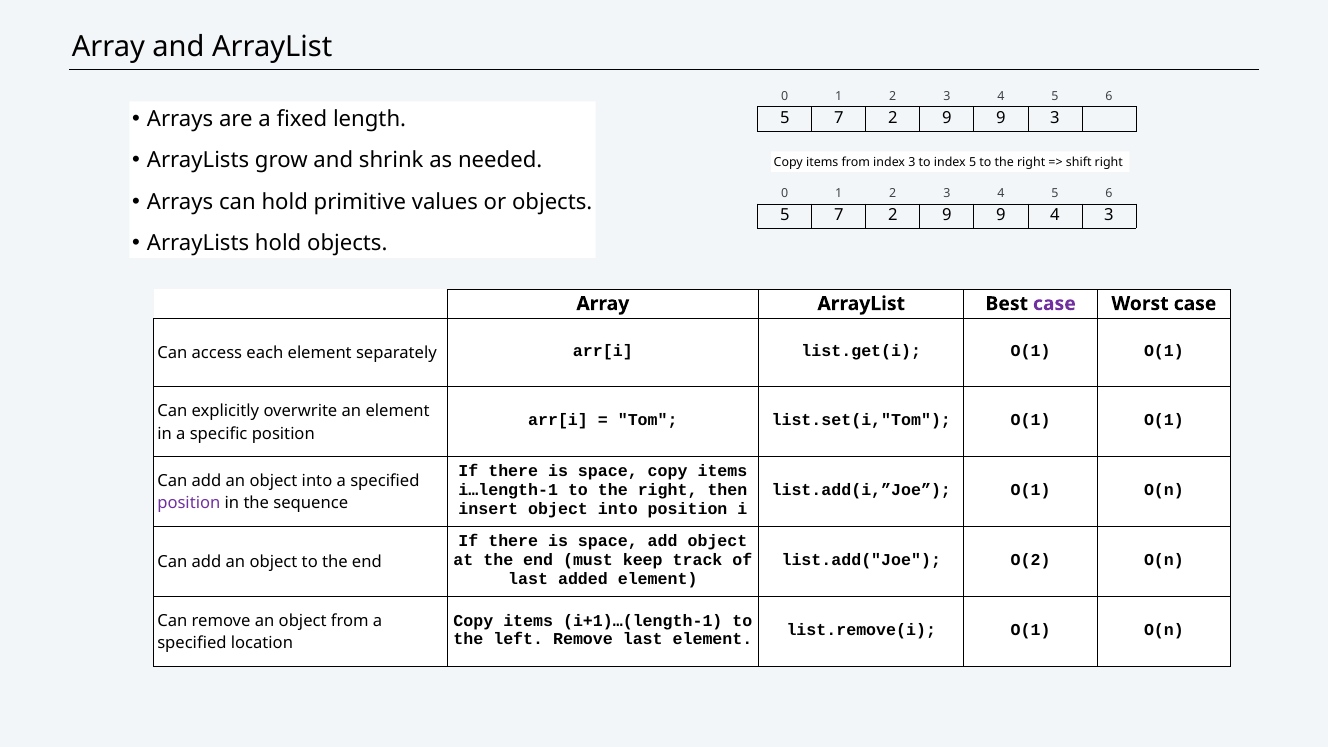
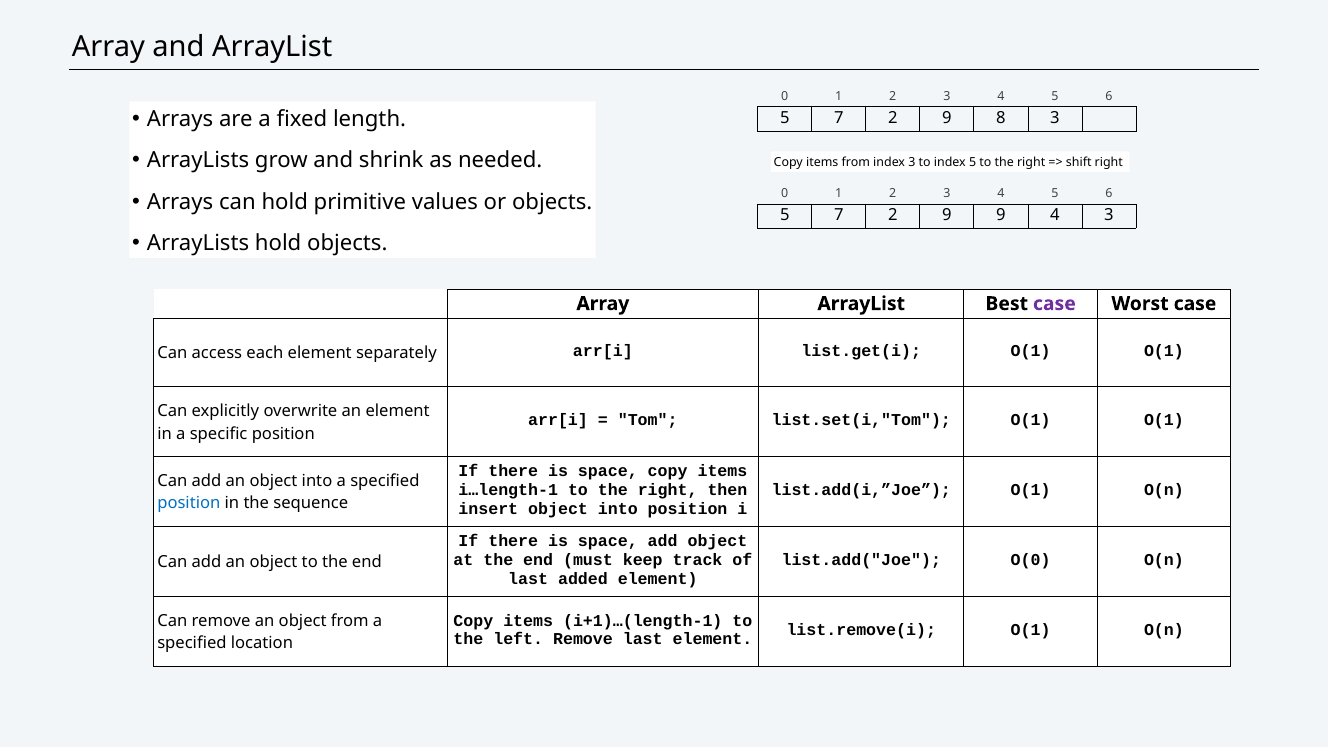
9: 9 -> 8 (1001, 118)
position colour: purple -> blue (189, 504)
O(2: O(2 -> O(0 (1031, 560)
